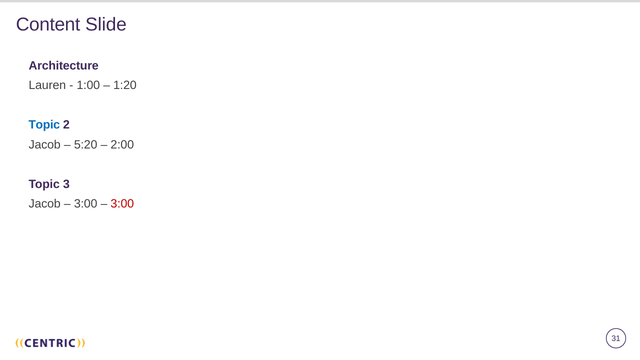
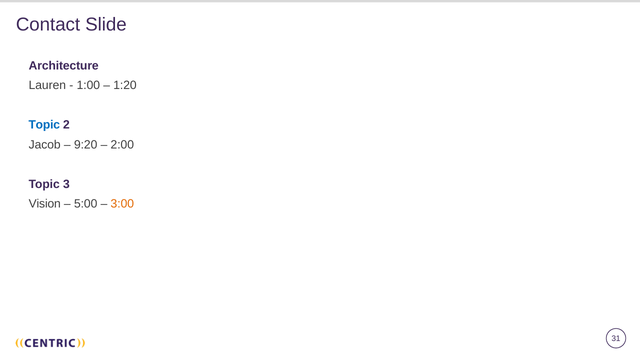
Content: Content -> Contact (48, 24)
5:20: 5:20 -> 9:20 (86, 145)
Jacob: Jacob -> Vision (45, 204)
3:00: 3:00 -> 5:00 (86, 204)
3:00 colour: red -> orange (122, 204)
